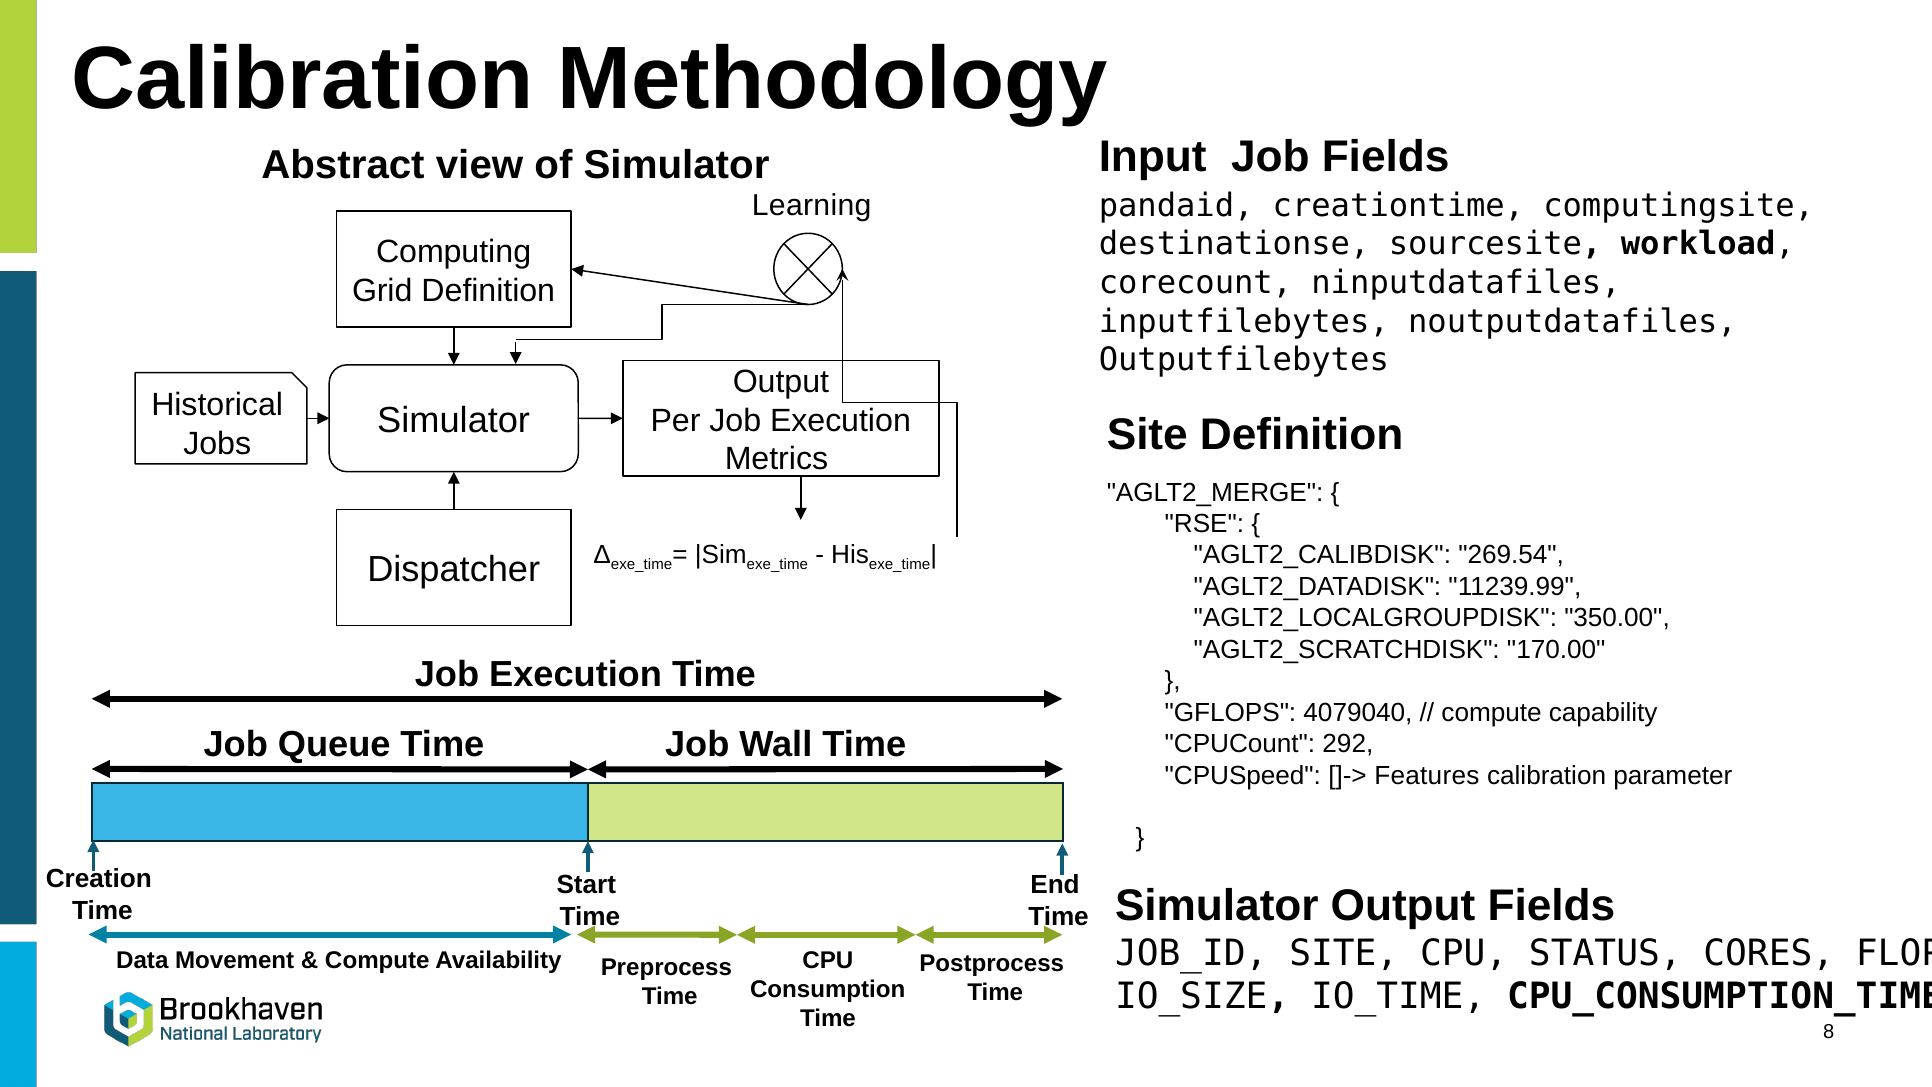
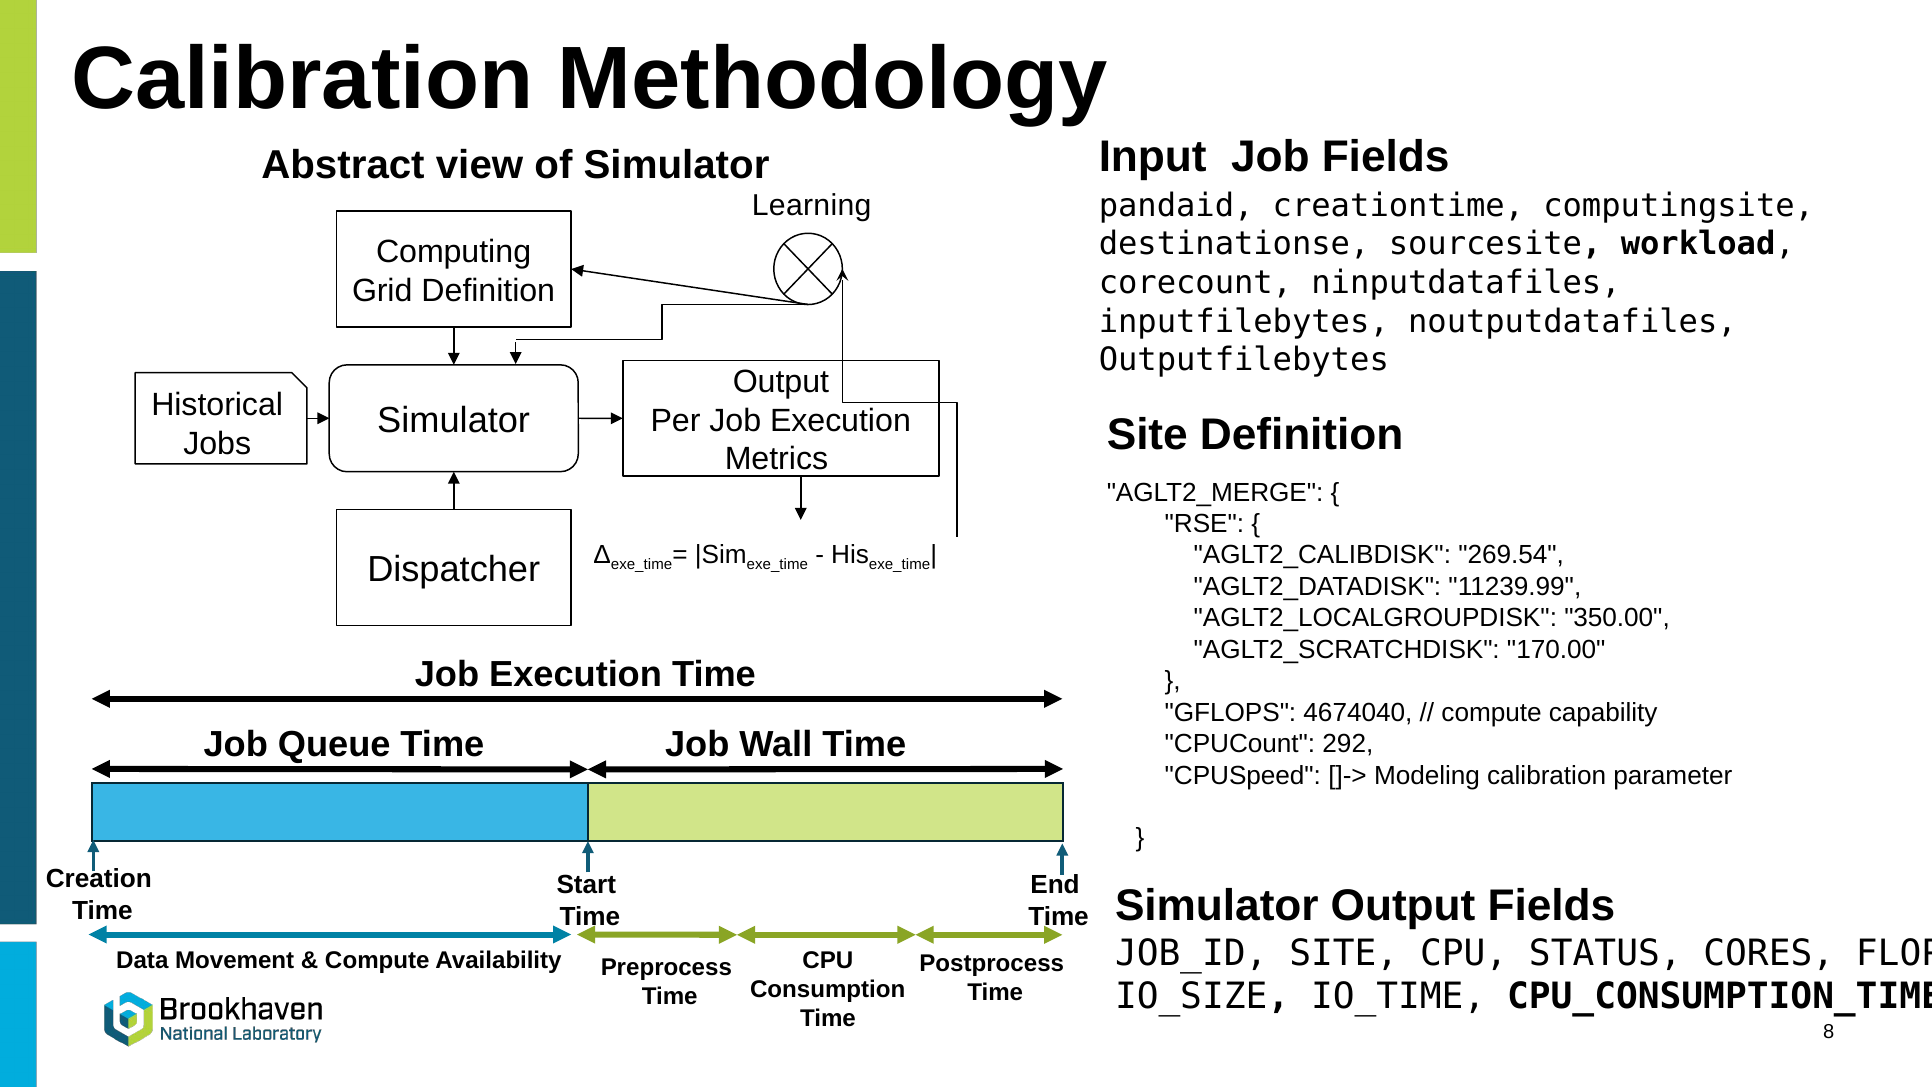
4079040: 4079040 -> 4674040 (1358, 712)
Features: Features -> Modeling (1427, 775)
